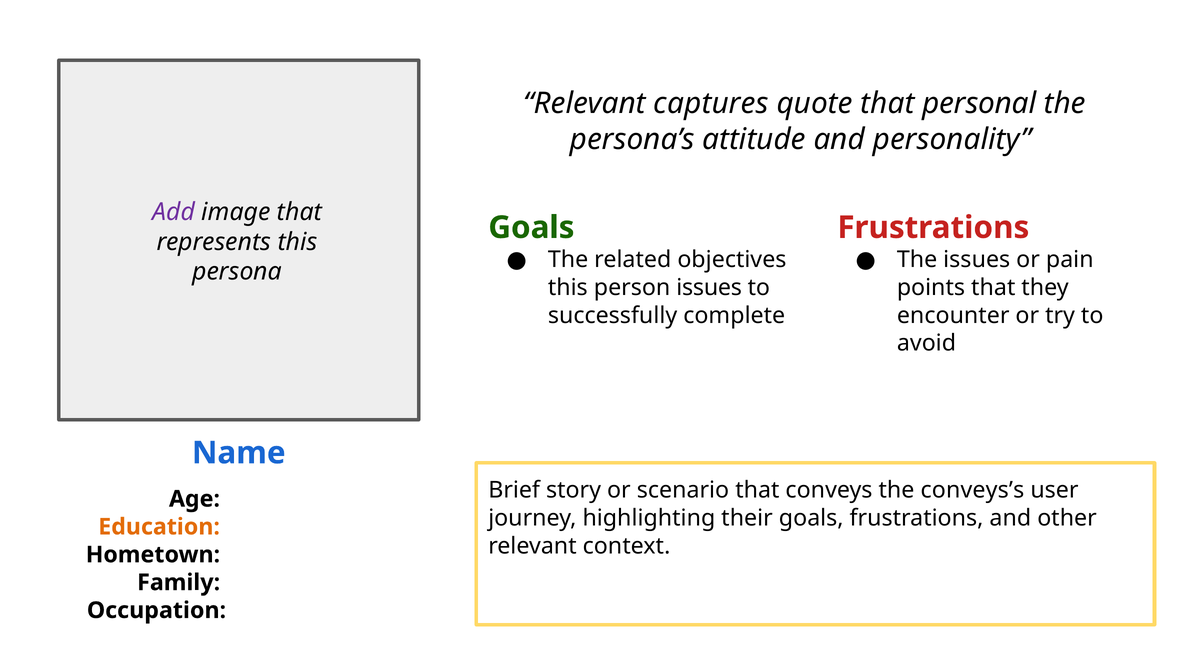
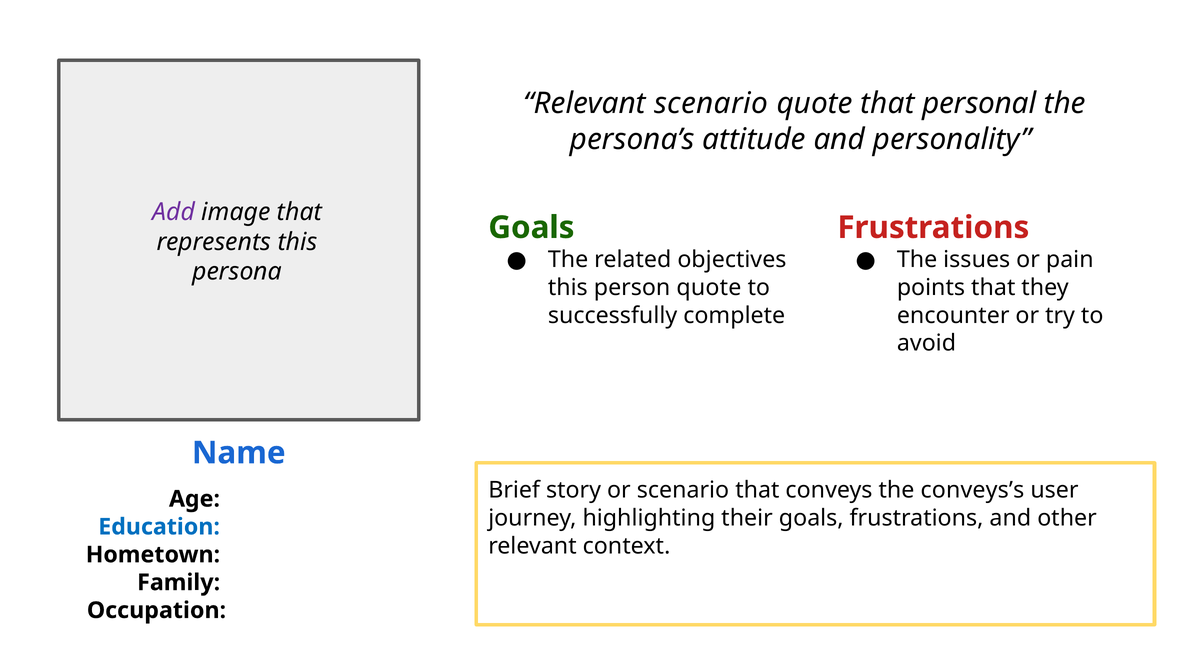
Relevant captures: captures -> scenario (711, 104)
person issues: issues -> quote (709, 288)
Education colour: orange -> blue (159, 527)
